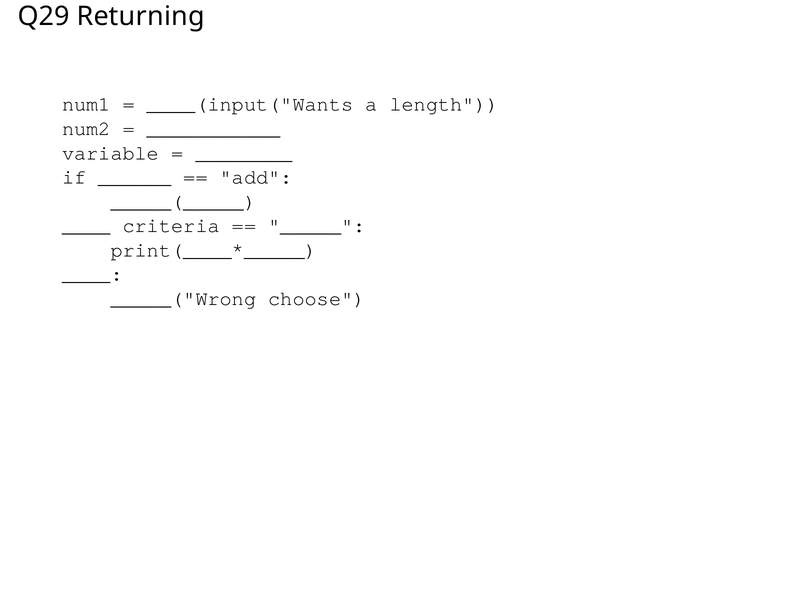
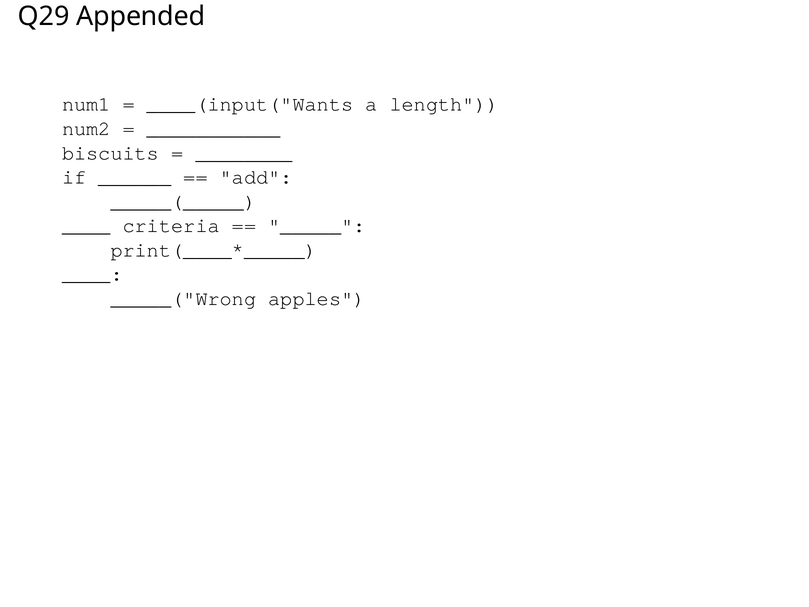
Returning: Returning -> Appended (141, 16)
variable: variable -> biscuits (111, 153)
choose: choose -> apples (317, 298)
